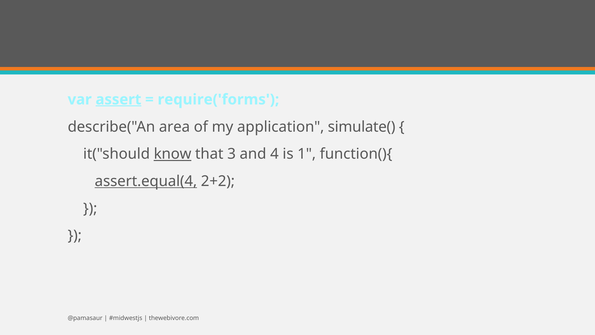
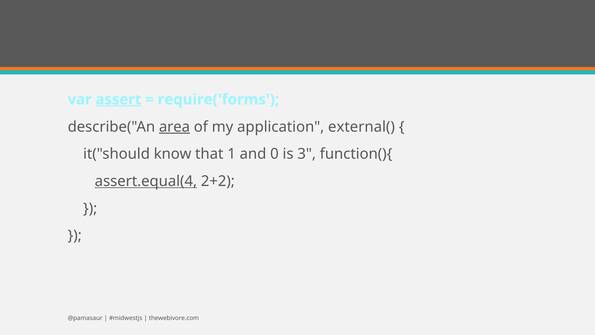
area underline: none -> present (174, 127)
simulate(: simulate( -> external( (362, 127)
know underline: present -> none (173, 154)
3: 3 -> 1 (232, 154)
4: 4 -> 0 (274, 154)
1: 1 -> 3 (307, 154)
